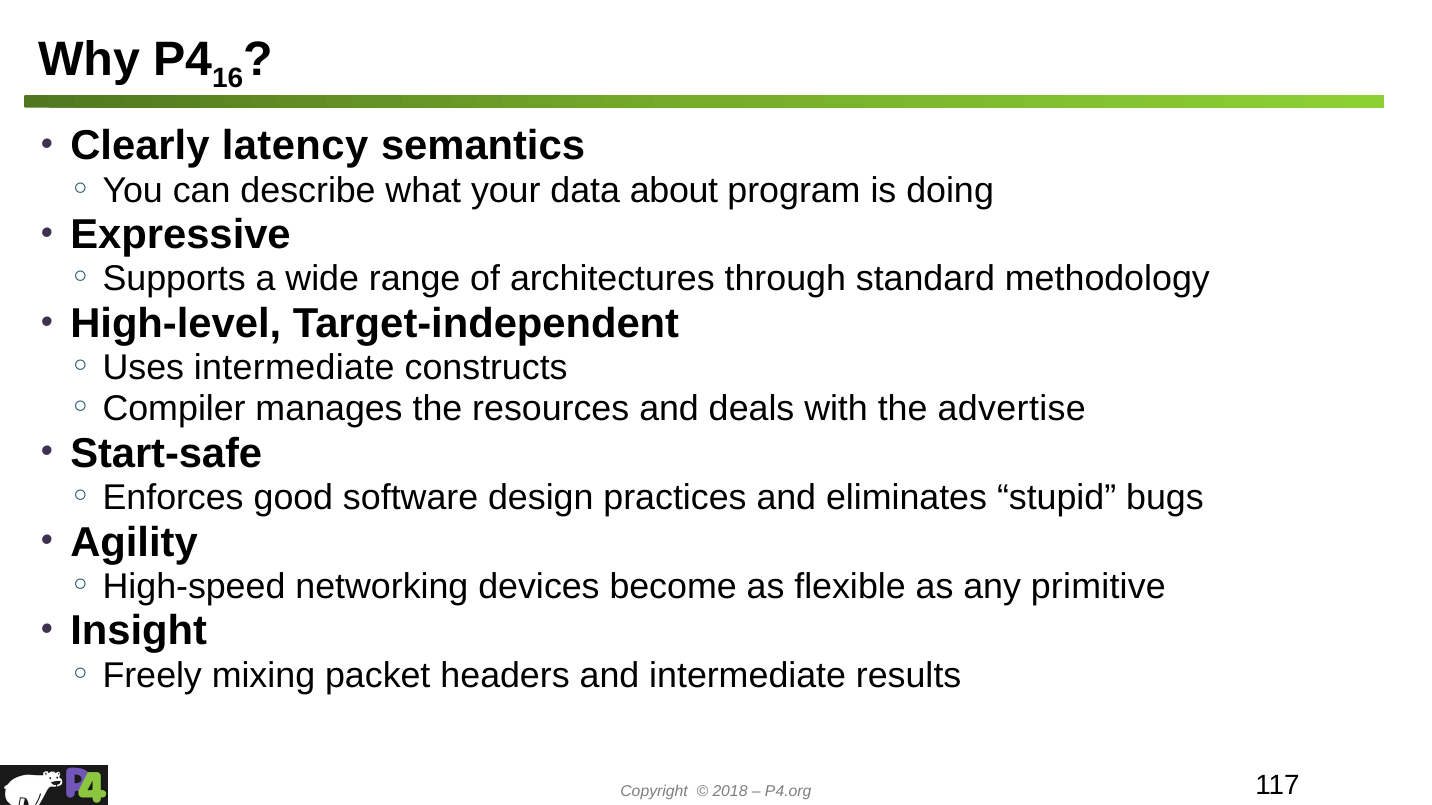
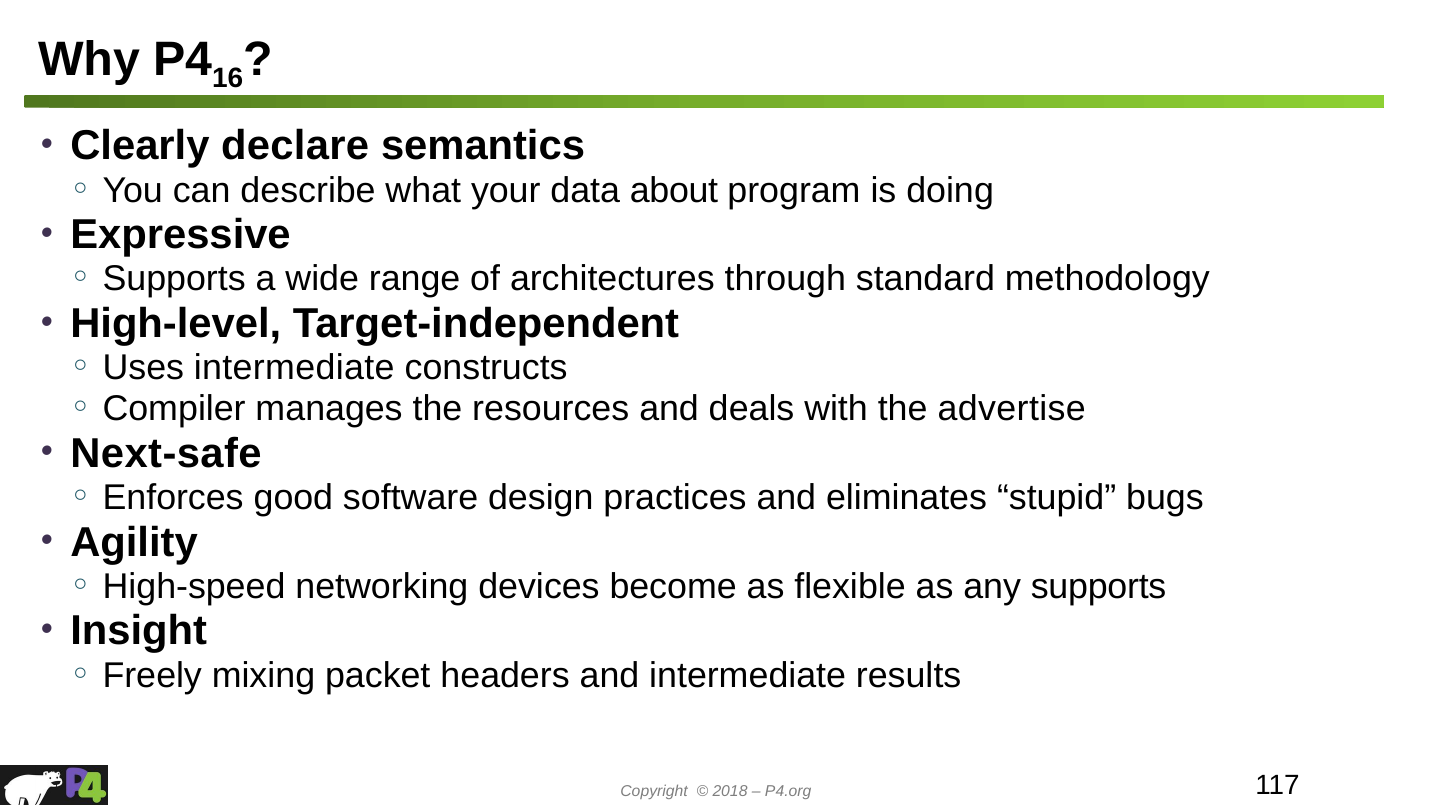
latency: latency -> declare (295, 146)
Start-safe: Start-safe -> Next-safe (166, 454)
any primitive: primitive -> supports (1099, 587)
